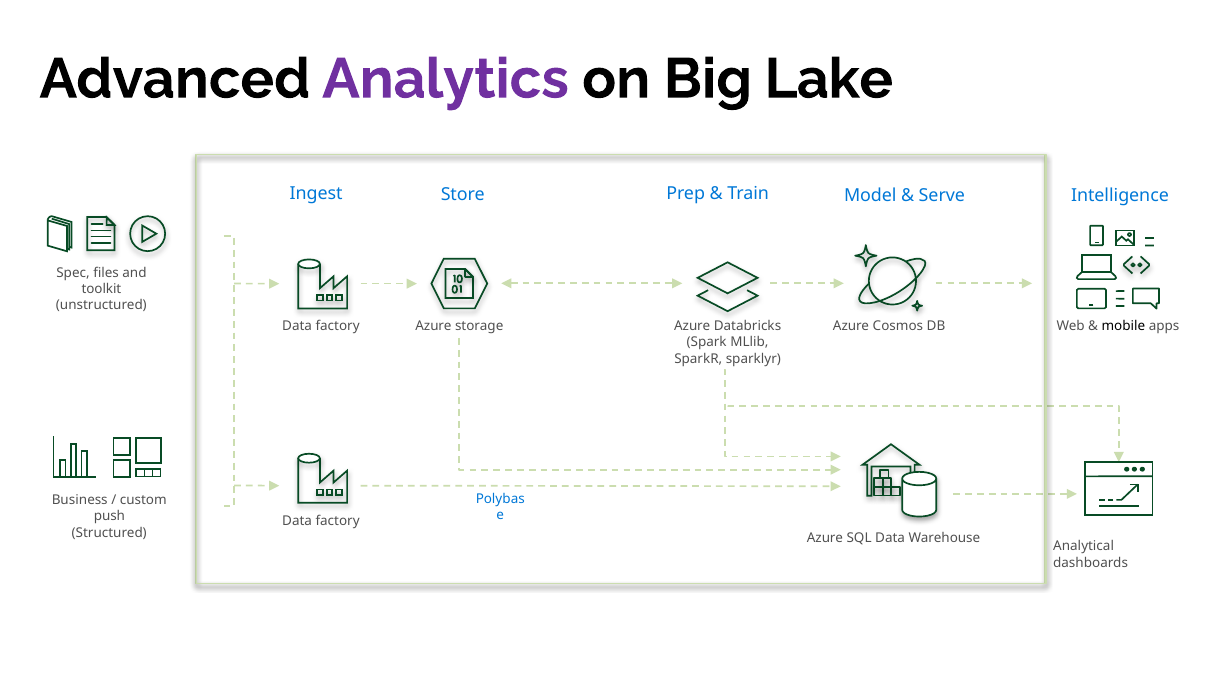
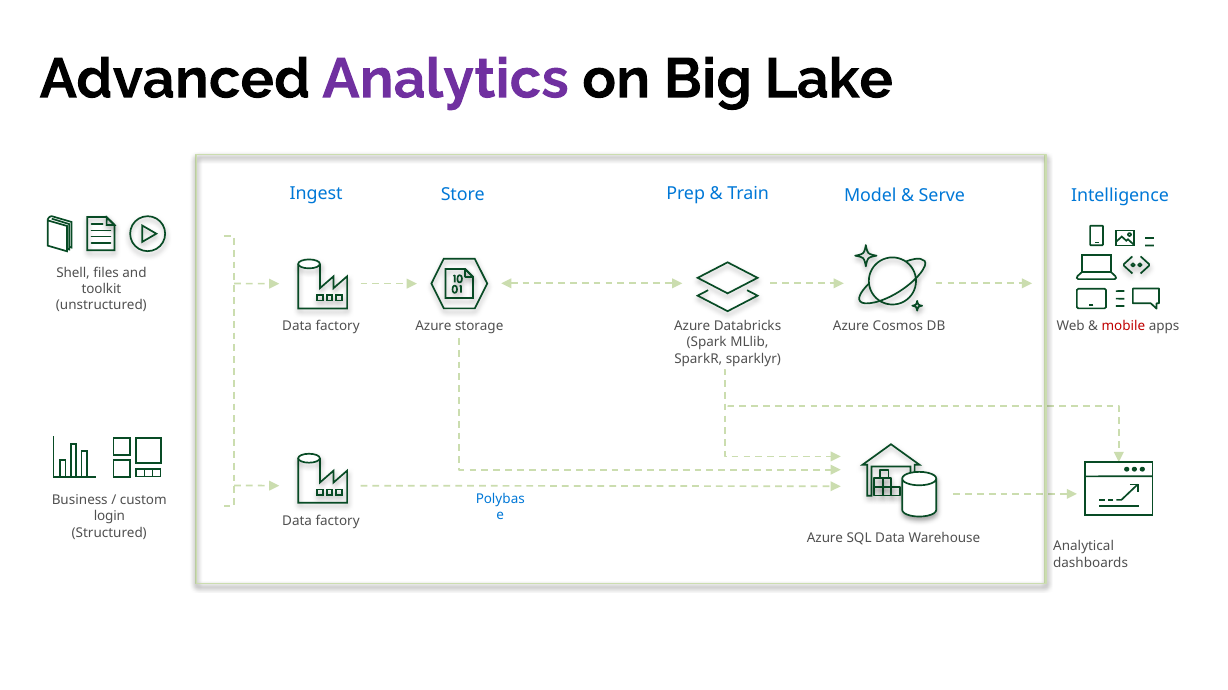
Spec: Spec -> Shell (73, 273)
mobile colour: black -> red (1123, 326)
push: push -> login (109, 517)
